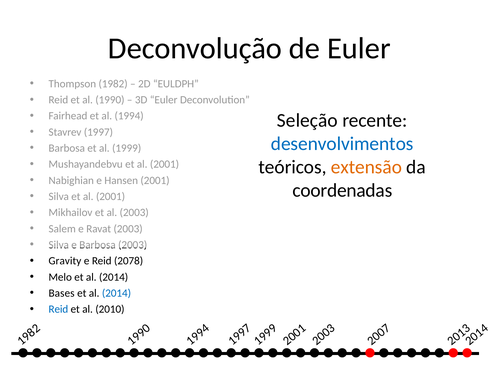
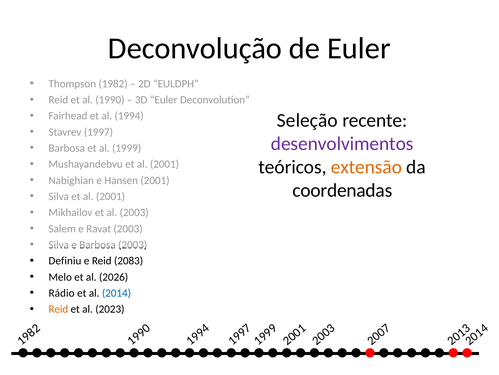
desenvolvimentos colour: blue -> purple (342, 143)
Gravity: Gravity -> Definiu (65, 260)
2078: 2078 -> 2083 (129, 260)
Melo et al 2014: 2014 -> 2026 (114, 276)
Bases: Bases -> Rádio (62, 293)
Reid colour: blue -> orange (58, 309)
2010: 2010 -> 2023 (110, 309)
